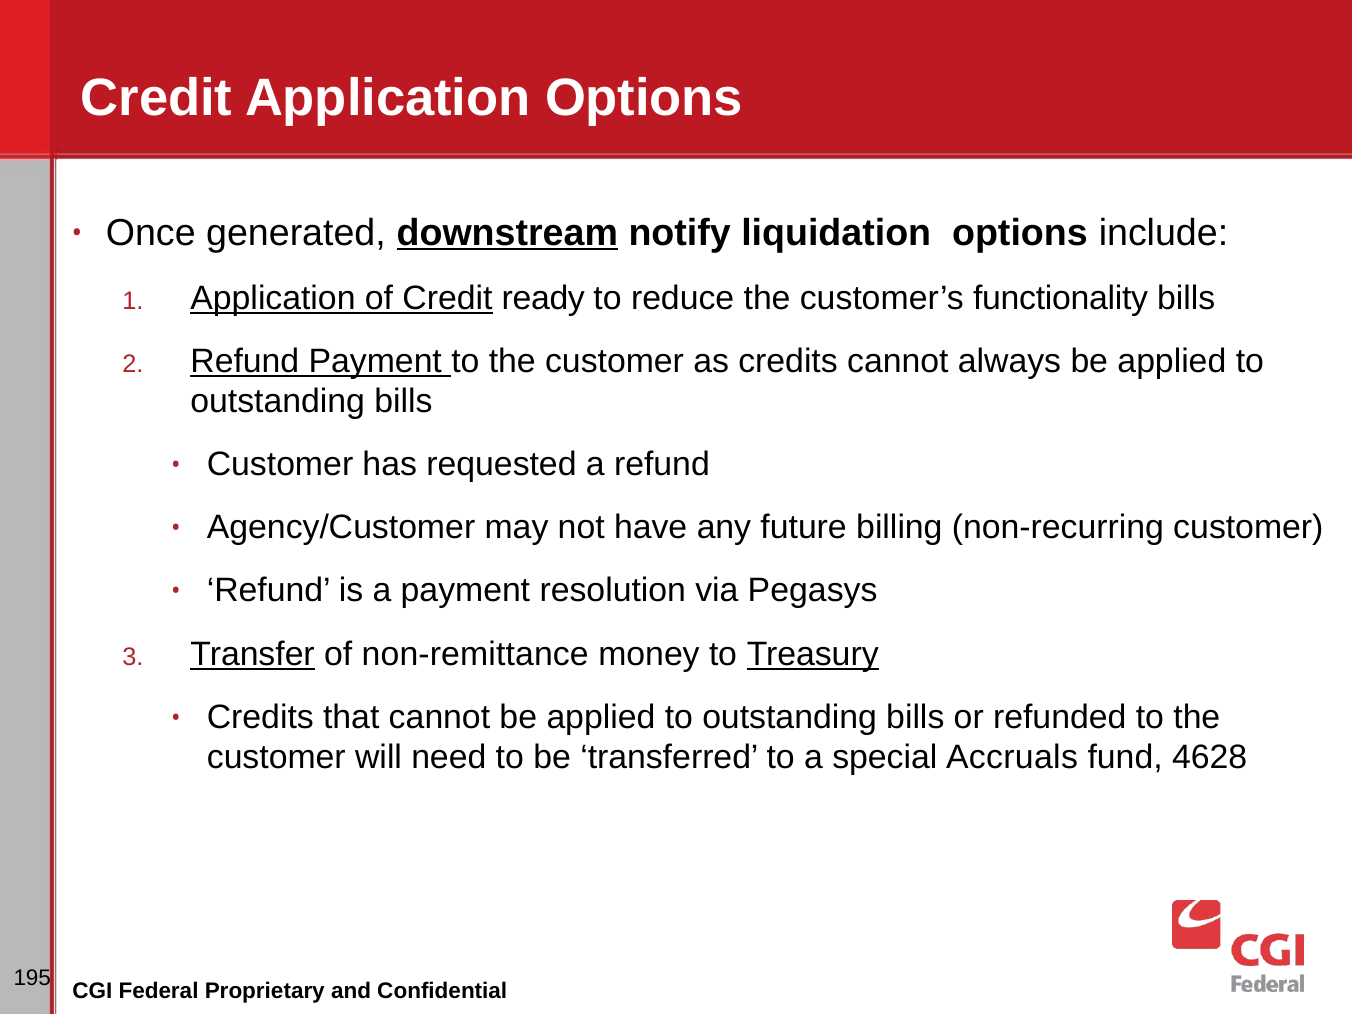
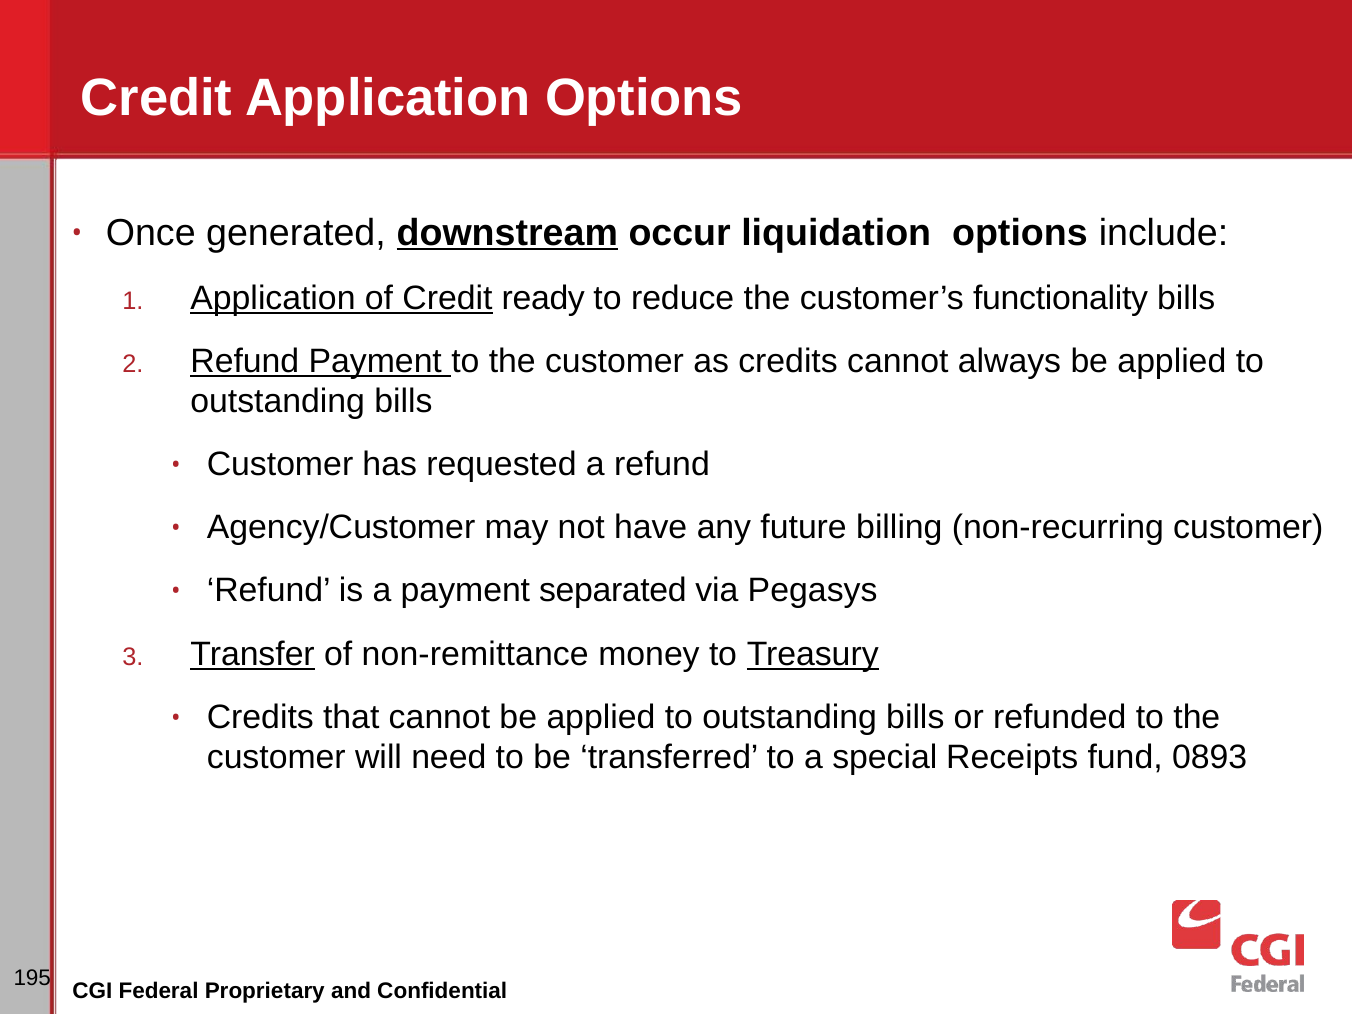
notify: notify -> occur (680, 233)
resolution: resolution -> separated (613, 591)
Accruals: Accruals -> Receipts (1012, 758)
4628: 4628 -> 0893 (1210, 758)
